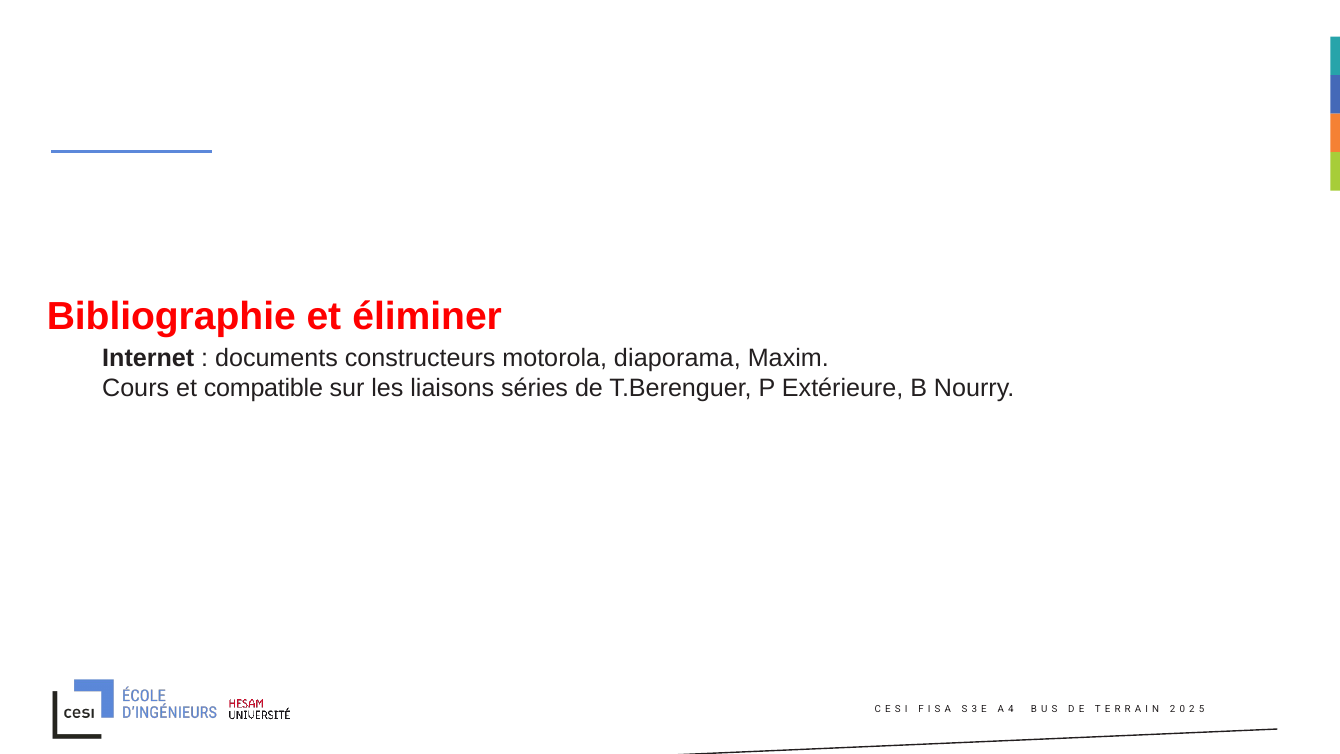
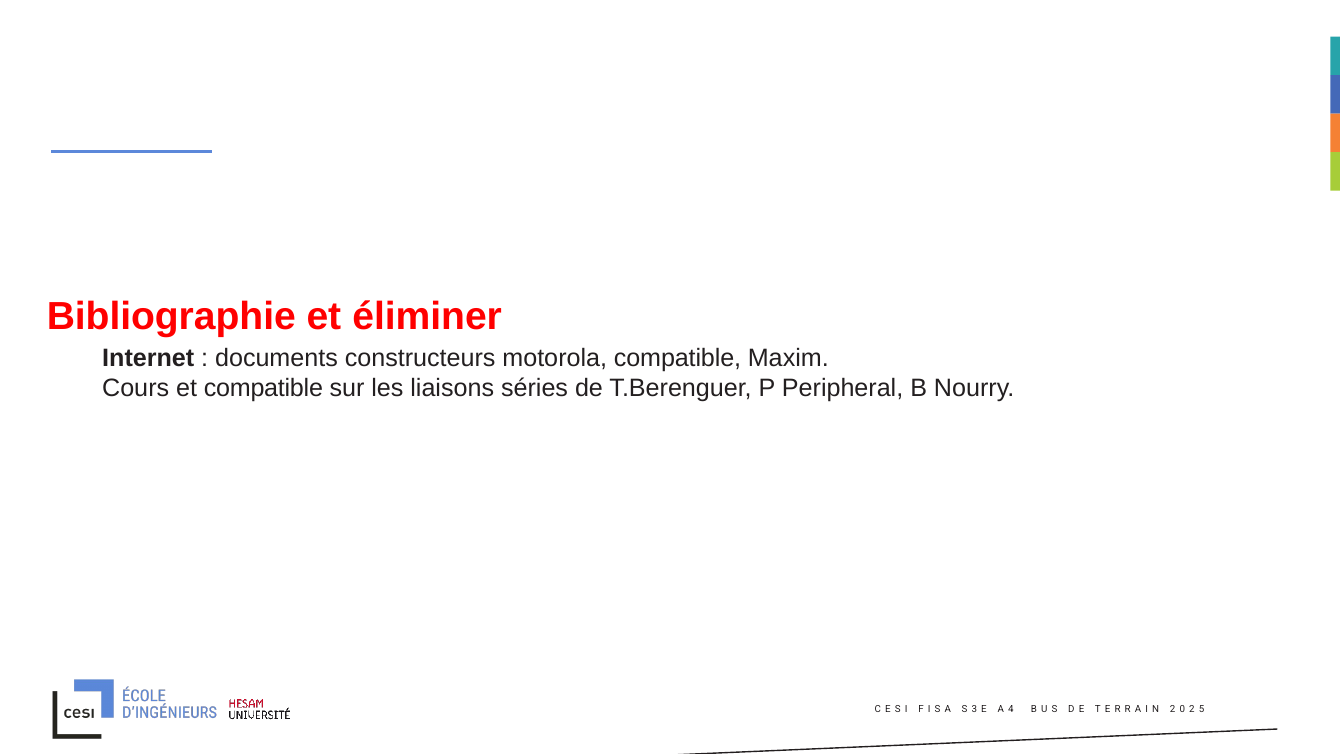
motorola diaporama: diaporama -> compatible (678, 358)
Extérieure: Extérieure -> Peripheral (843, 389)
